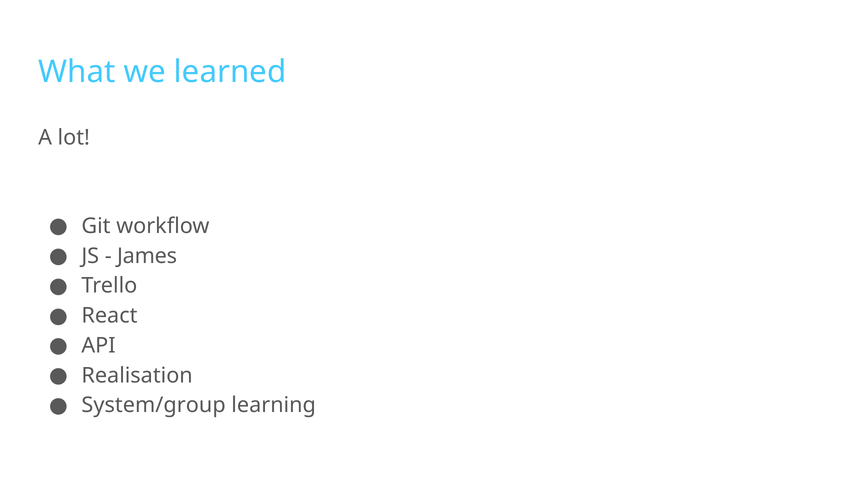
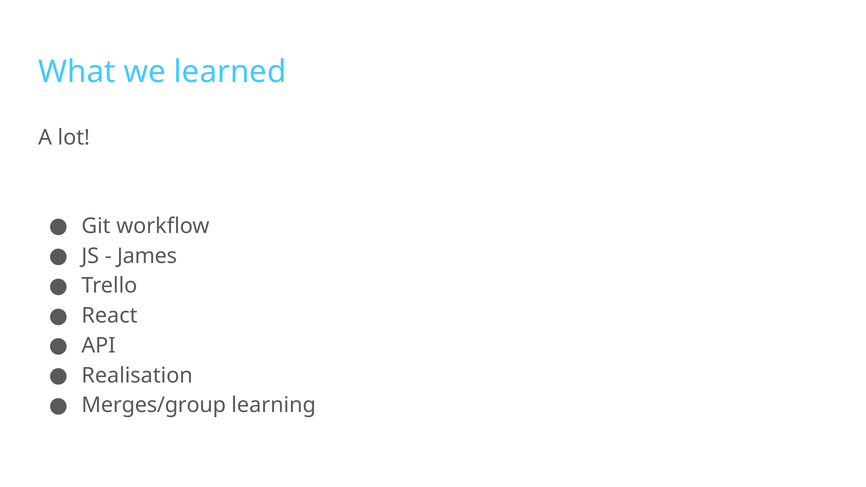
System/group: System/group -> Merges/group (154, 405)
